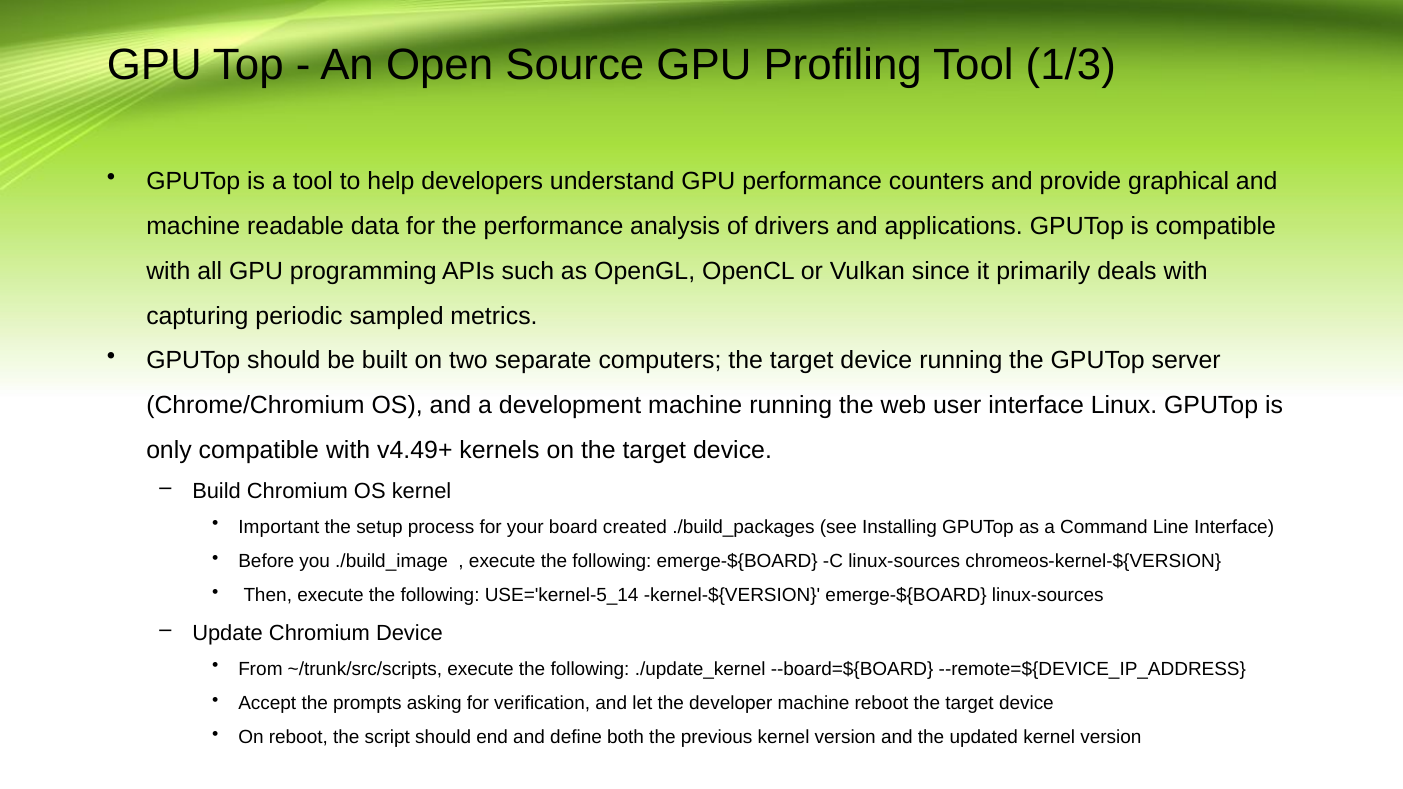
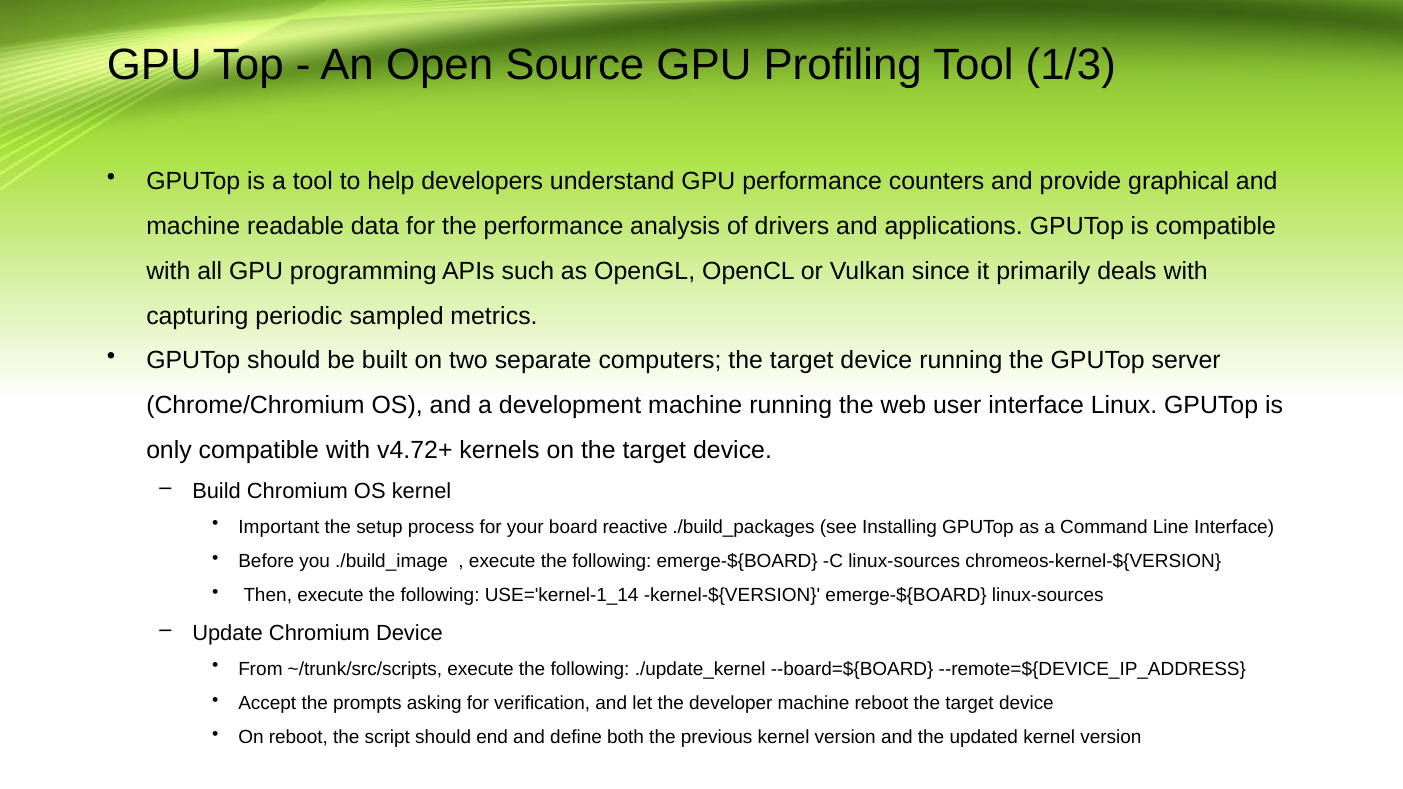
v4.49+: v4.49+ -> v4.72+ (415, 450)
created: created -> reactive (635, 527)
USE='kernel-5_14: USE='kernel-5_14 -> USE='kernel-1_14 (562, 595)
